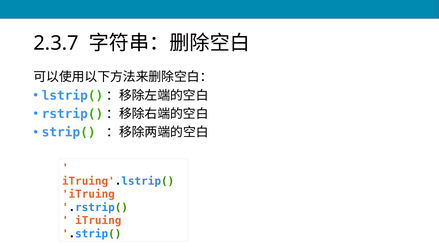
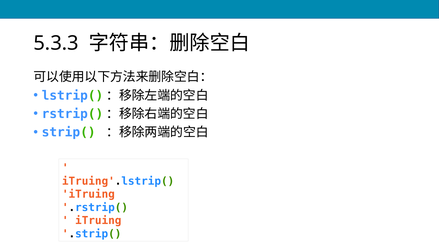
2.3.7: 2.3.7 -> 5.3.3 (56, 43)
